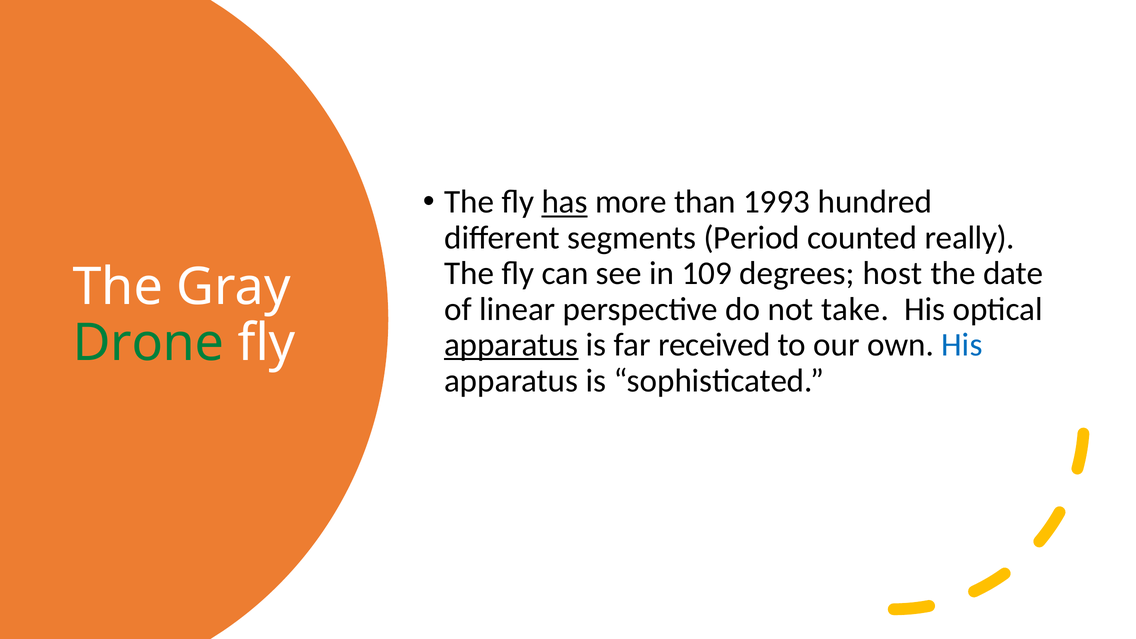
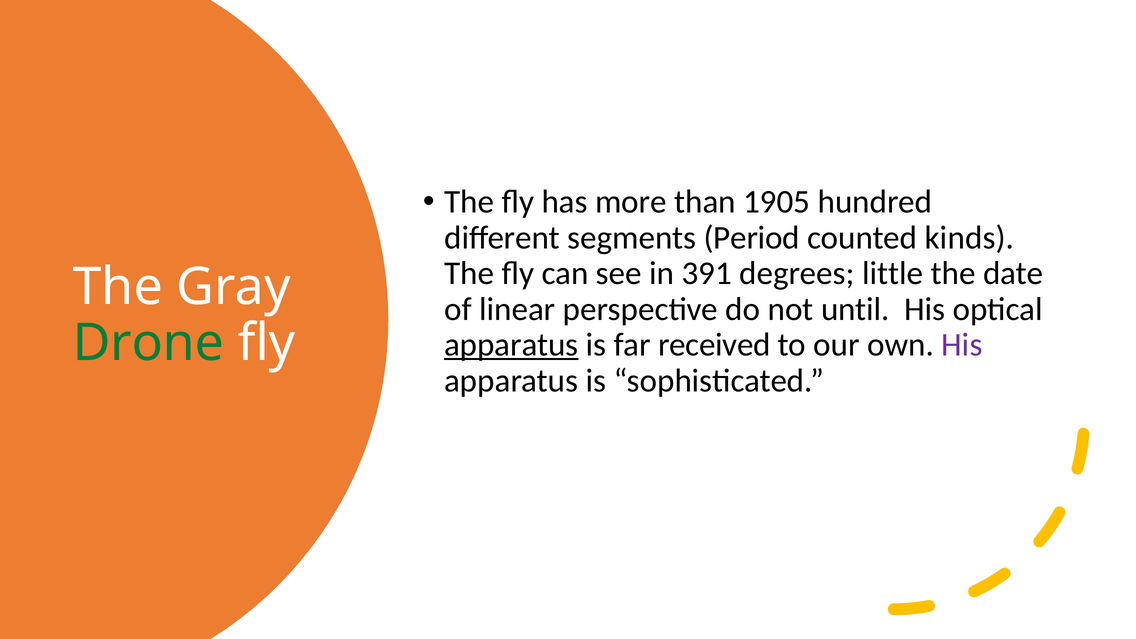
has underline: present -> none (565, 202)
1993: 1993 -> 1905 (777, 202)
really: really -> kinds (970, 238)
109: 109 -> 391 (707, 273)
host: host -> little (893, 273)
take: take -> until (855, 309)
His colour: blue -> purple (962, 345)
